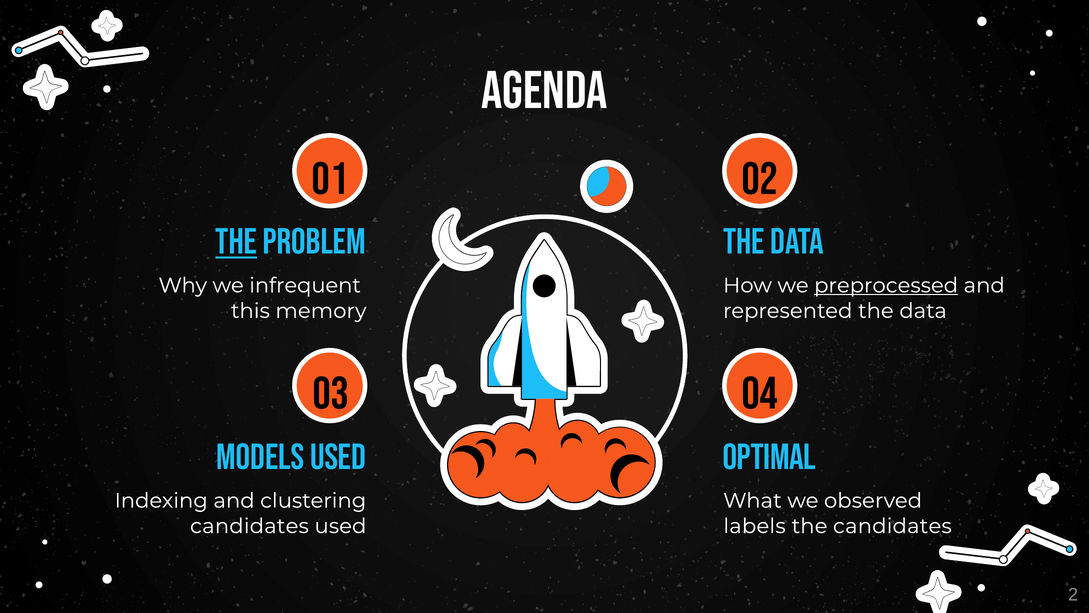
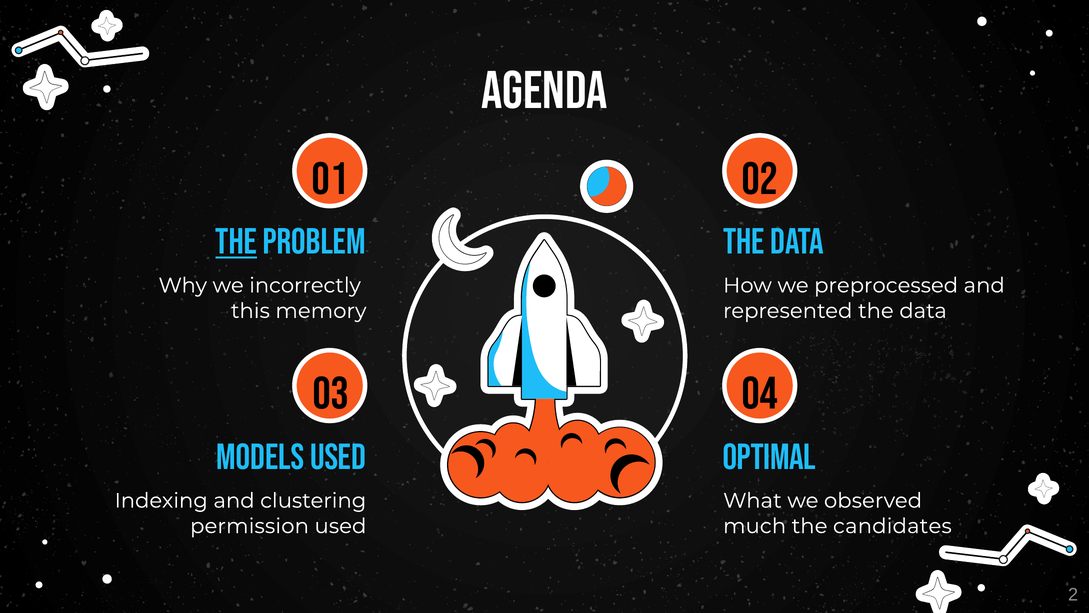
infrequent: infrequent -> incorrectly (305, 285)
preprocessed underline: present -> none (886, 285)
candidates: candidates -> permission (249, 526)
labels: labels -> much (755, 526)
